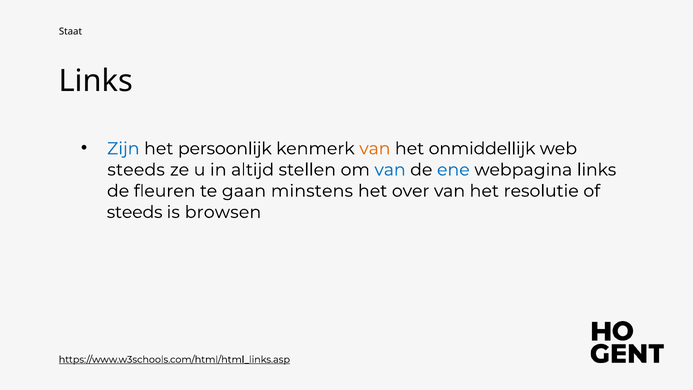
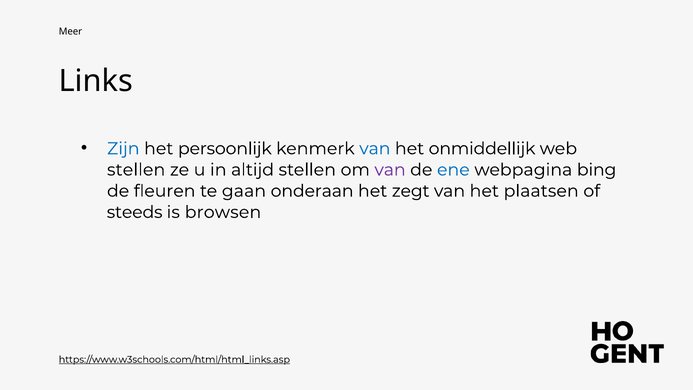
Staat: Staat -> Meer (70, 31)
van colour: orange -> blue (375, 149)
steeds: steeds -> stellen (136, 170)
van colour: blue -> purple (390, 170)
webpagina links: links -> bing (597, 170)
minstens: minstens -> onderaan (312, 191)
over: over -> zegt (411, 191)
resolutie: resolutie -> plaatsen (541, 191)
